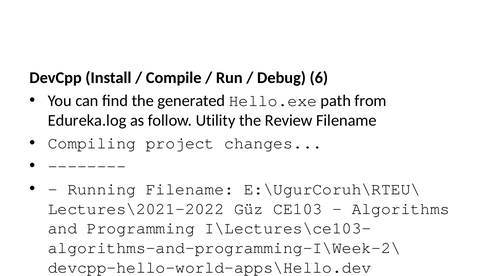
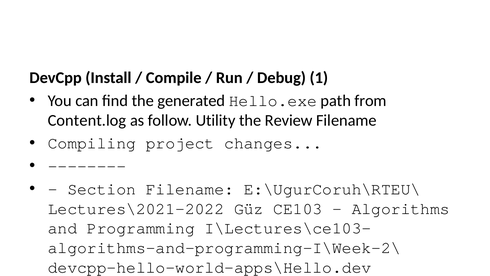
6: 6 -> 1 (319, 78)
Edureka.log: Edureka.log -> Content.log (87, 120)
Running: Running -> Section (102, 189)
